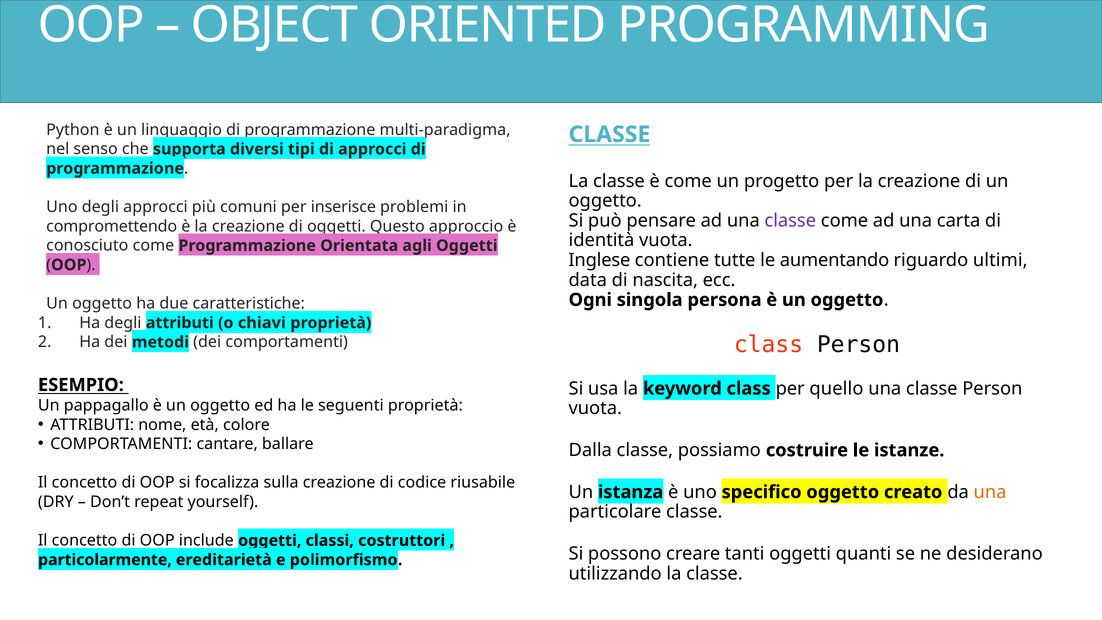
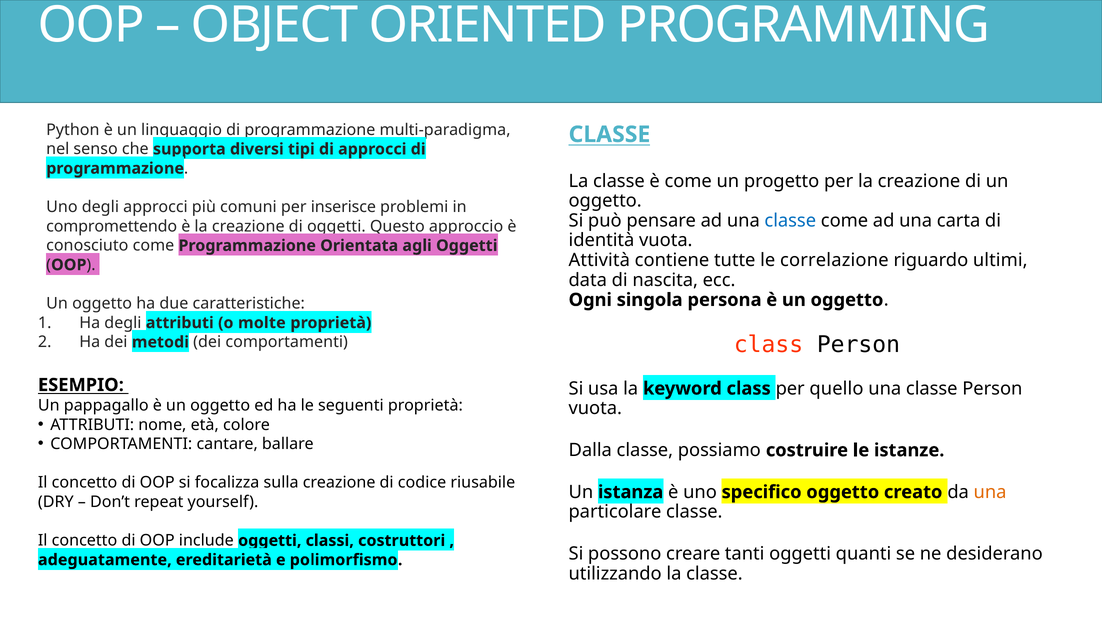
classe colour: purple -> blue (790, 221)
Inglese: Inglese -> Attività (599, 260)
aumentando: aumentando -> correlazione (834, 260)
chiavi: chiavi -> molte (262, 323)
particolarmente: particolarmente -> adeguatamente (105, 560)
